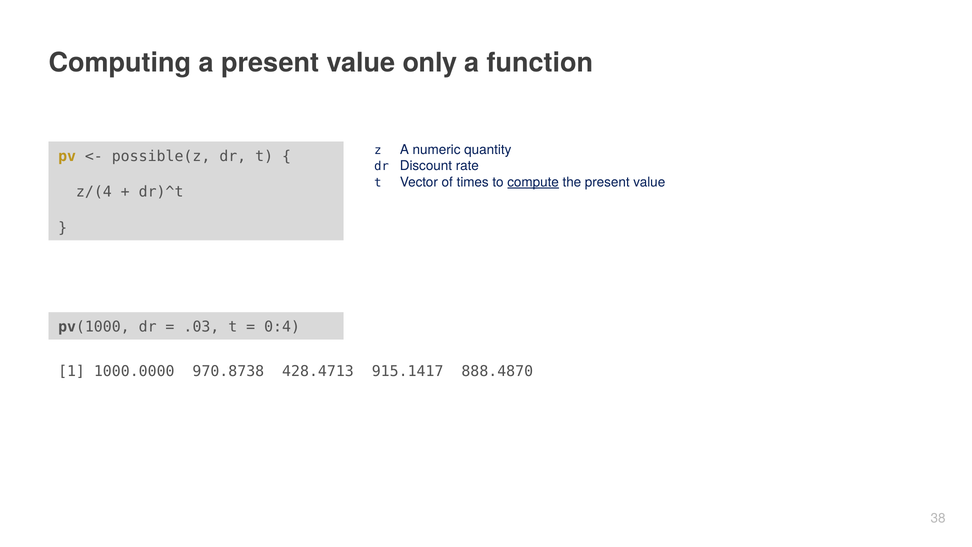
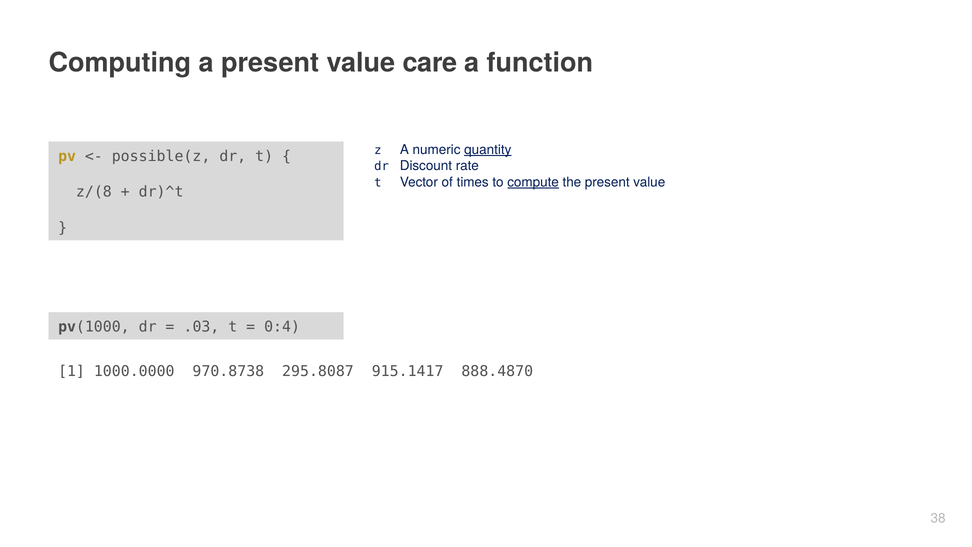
only: only -> care (430, 63)
quantity underline: none -> present (488, 150)
z/(4: z/(4 -> z/(8 (94, 192)
428.4713: 428.4713 -> 295.8087 (318, 371)
